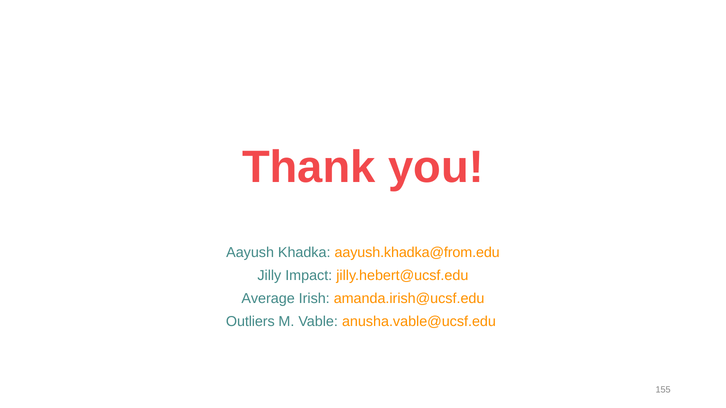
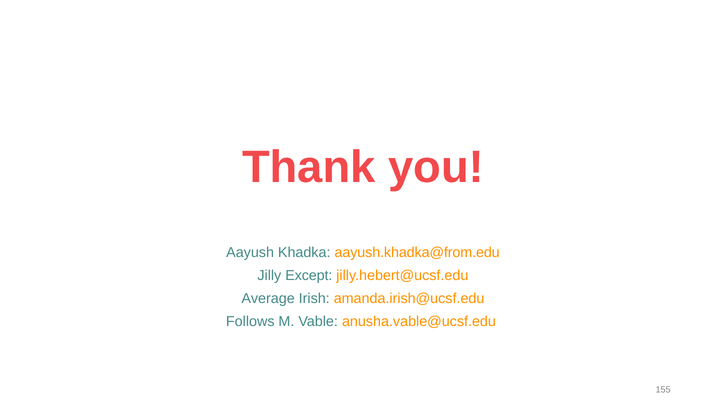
Impact: Impact -> Except (309, 276)
Outliers: Outliers -> Follows (250, 322)
